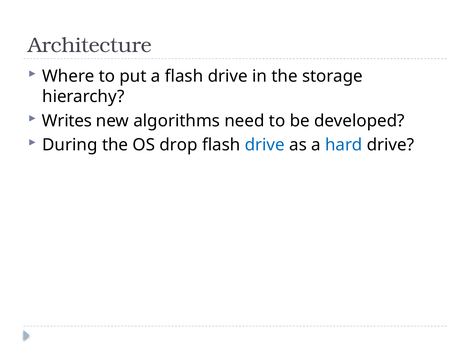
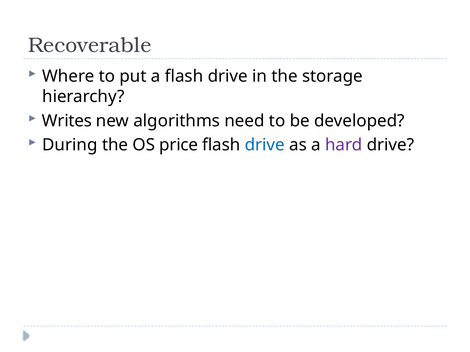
Architecture: Architecture -> Recoverable (90, 45)
drop: drop -> price (179, 145)
hard colour: blue -> purple (344, 145)
